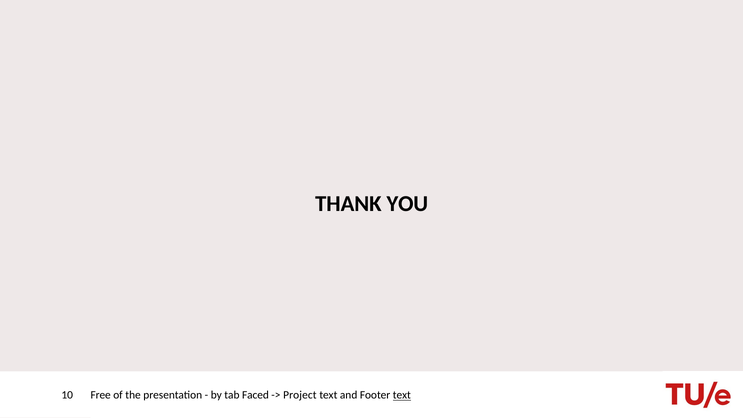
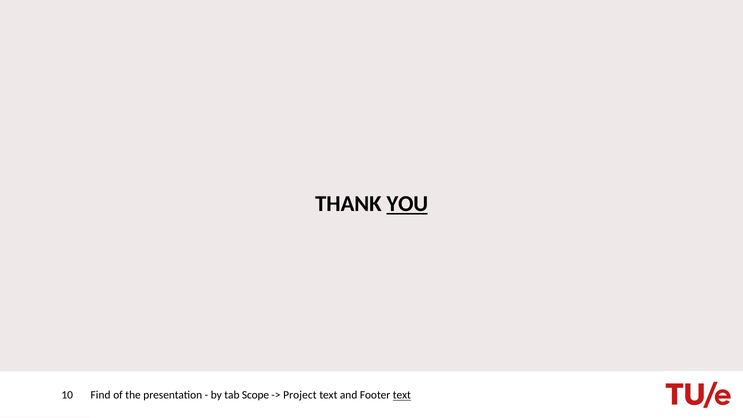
YOU underline: none -> present (407, 204)
Free: Free -> Find (101, 395)
Faced: Faced -> Scope (255, 395)
